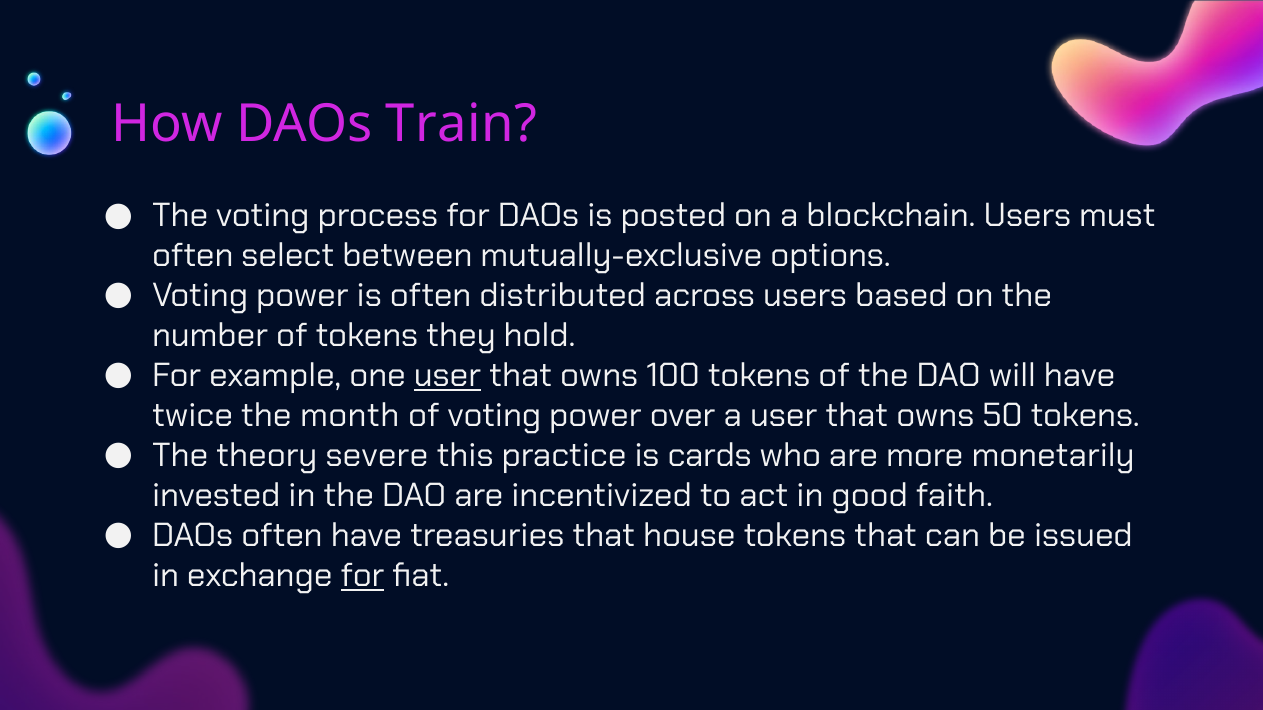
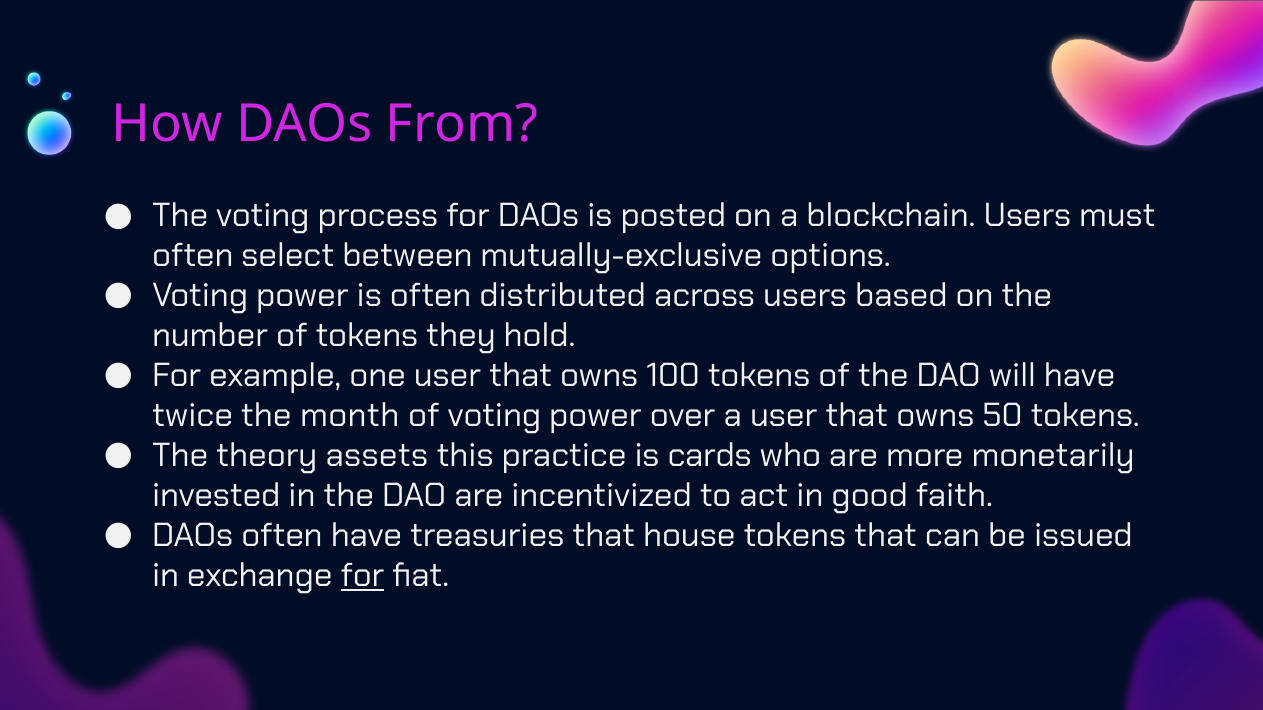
Train: Train -> From (462, 124)
user underline: present -> none (448, 376)
severe: severe -> assets (377, 456)
